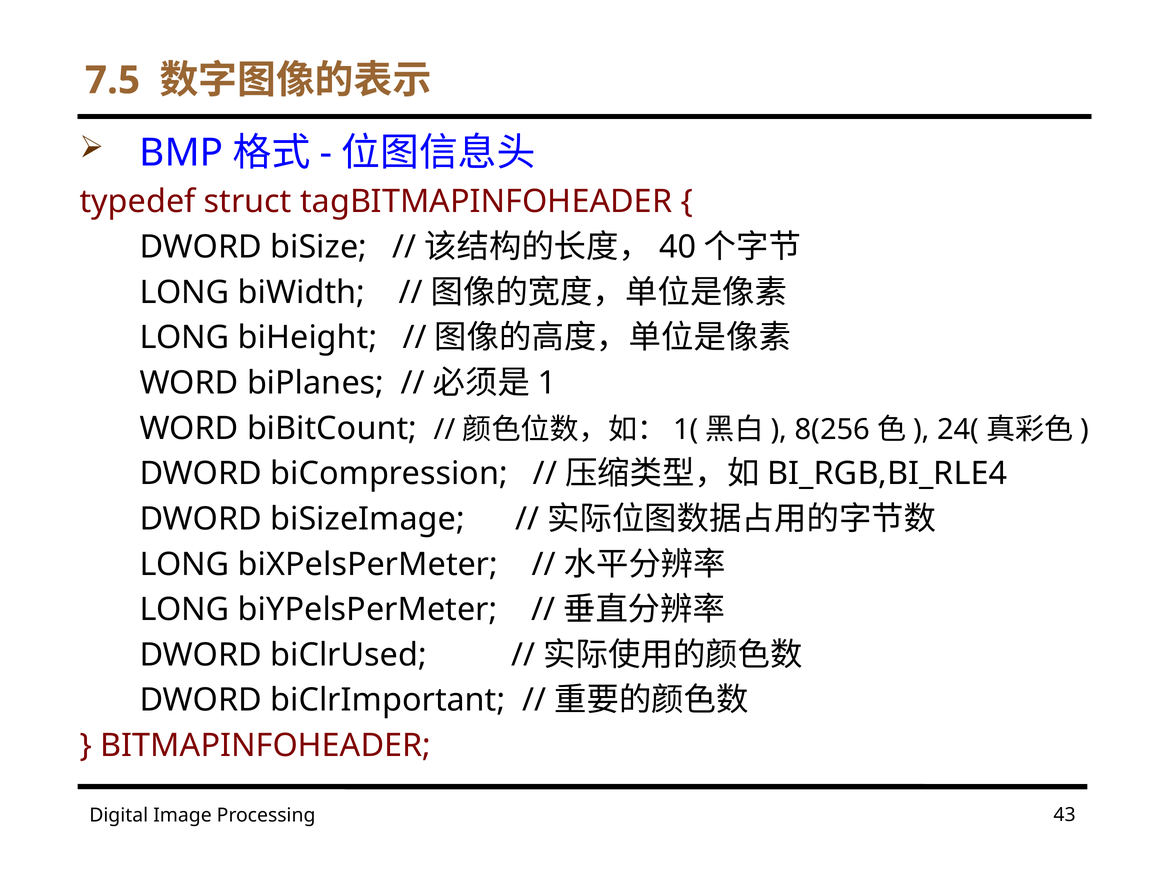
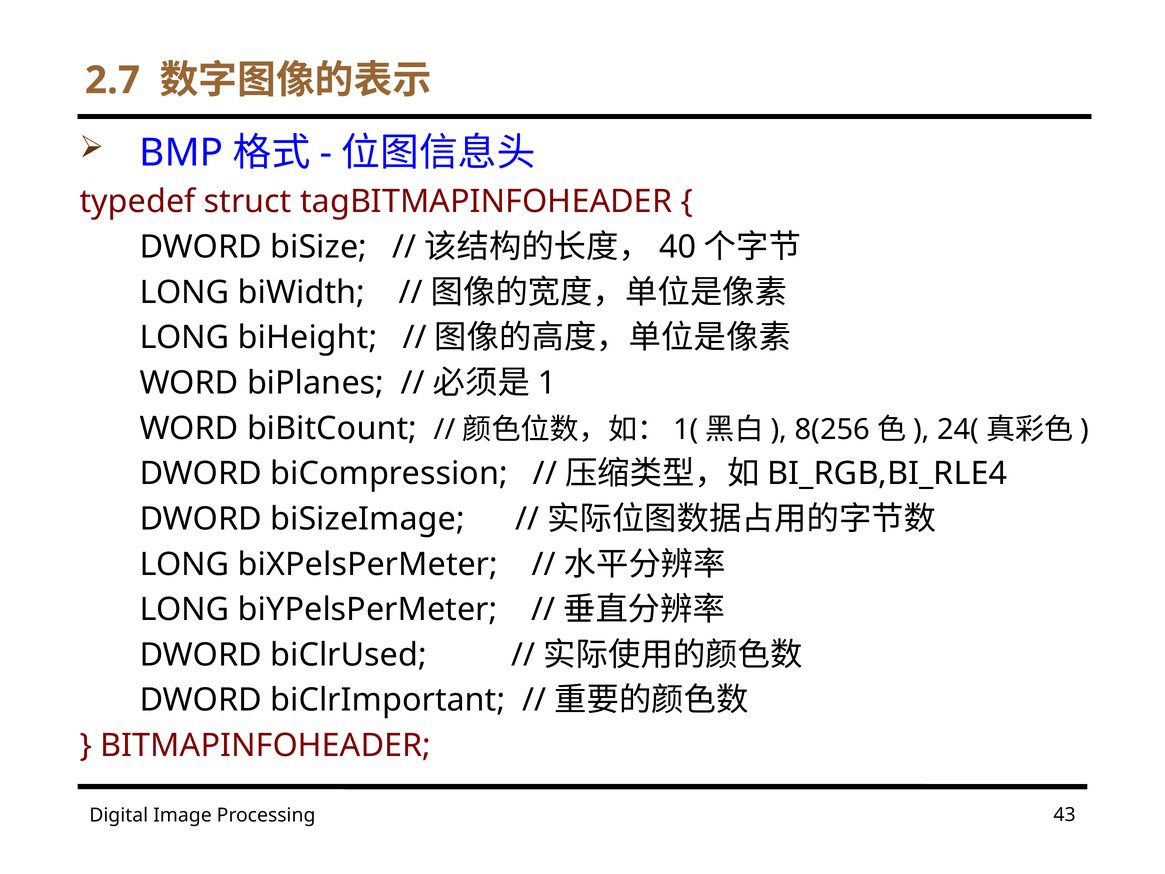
7.5: 7.5 -> 2.7 (112, 80)
